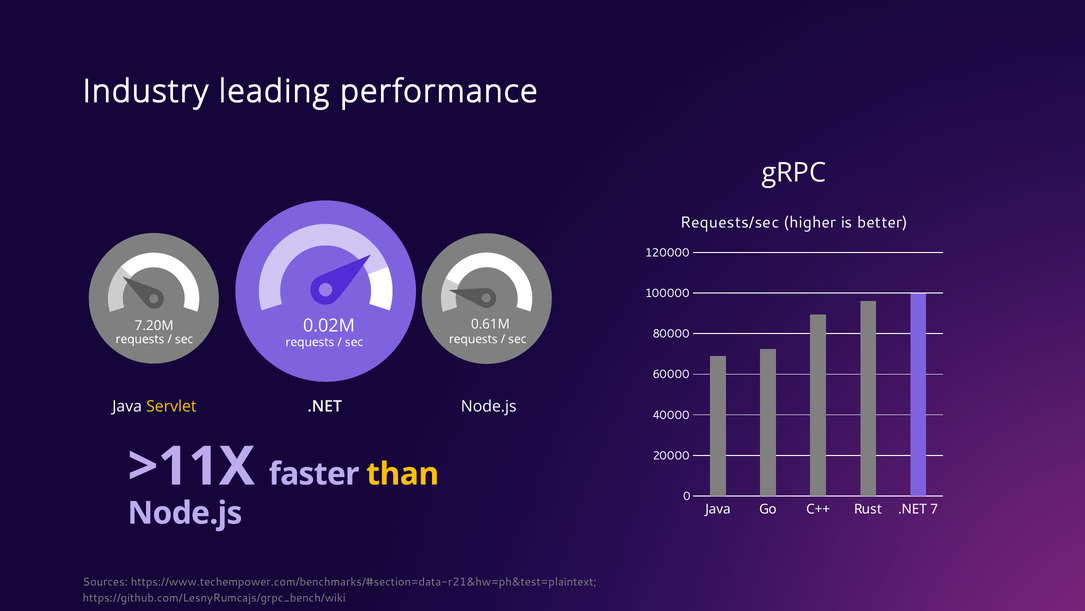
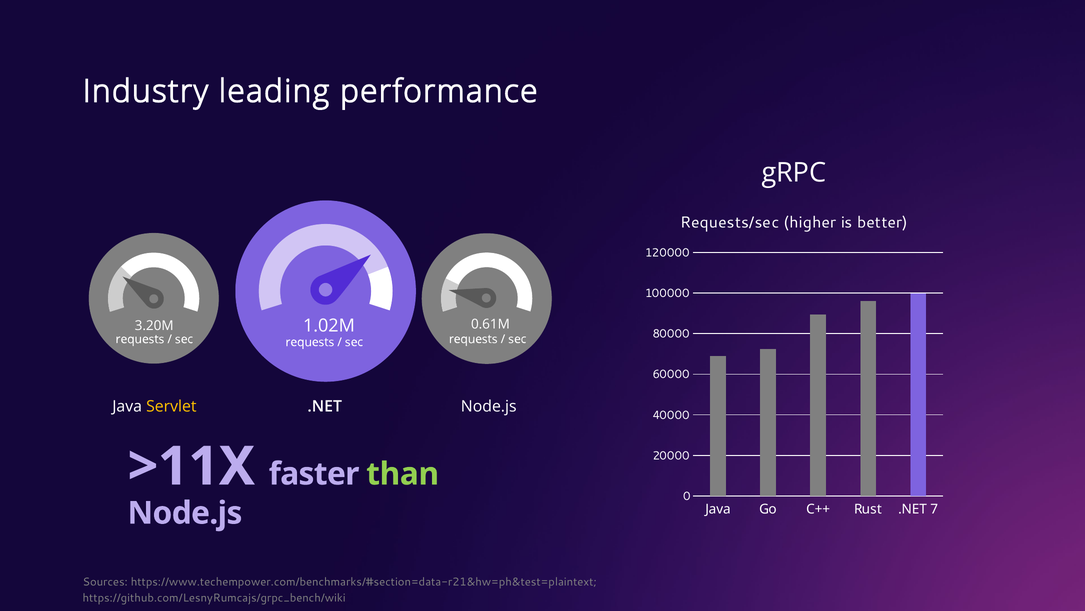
0.02M: 0.02M -> 1.02M (329, 325)
7.20M: 7.20M -> 3.20M (154, 325)
than colour: yellow -> light green (403, 474)
